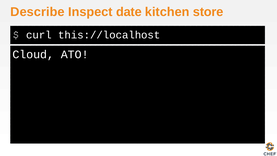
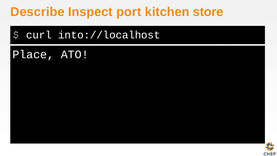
date: date -> port (129, 12)
this://localhost: this://localhost -> into://localhost (109, 35)
Cloud: Cloud -> Place (33, 54)
